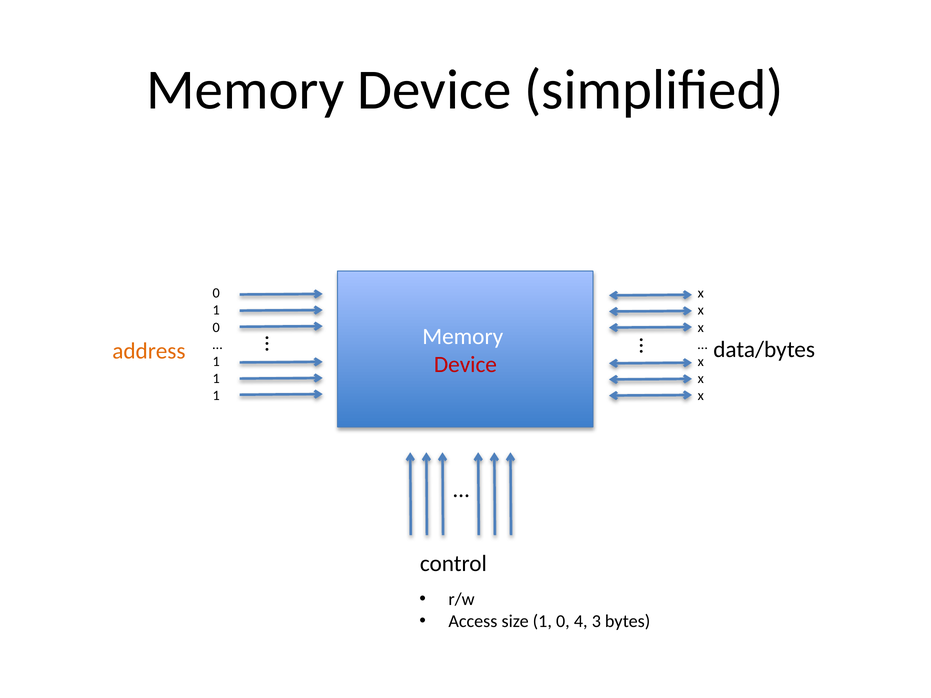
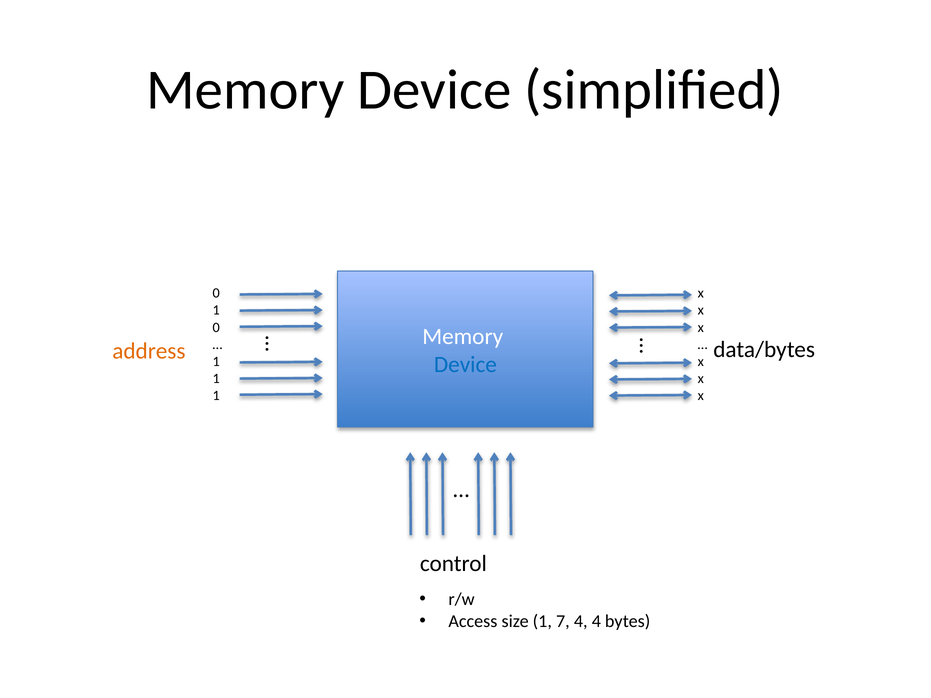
Device colour: red -> blue (465, 365)
size 1 0: 0 -> 7 (563, 621)
4 3: 3 -> 4 (596, 621)
